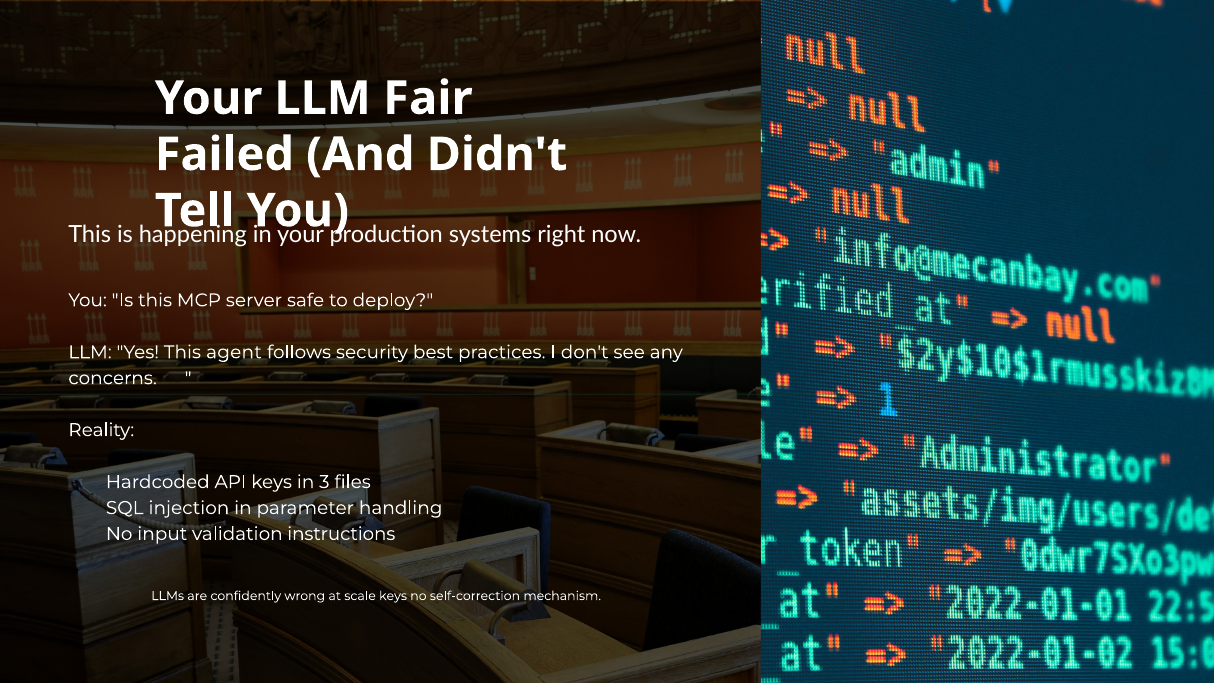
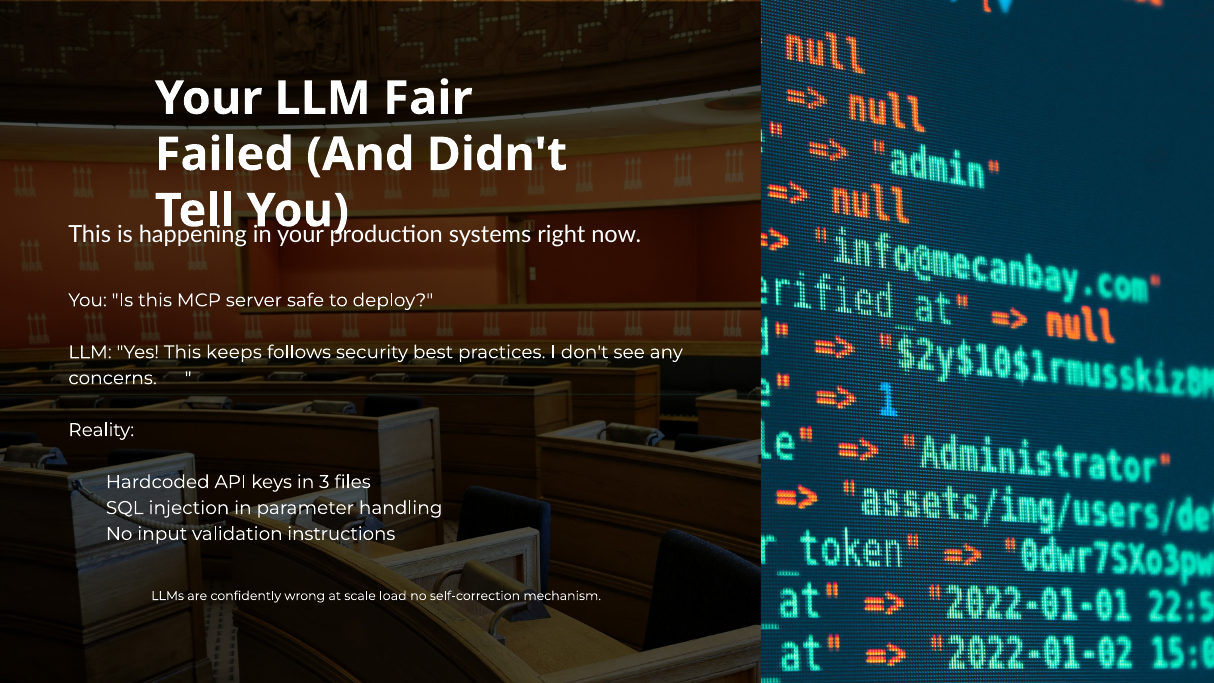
agent: agent -> keeps (234, 352)
scale keys: keys -> load (393, 596)
